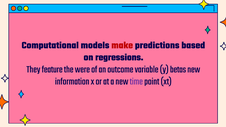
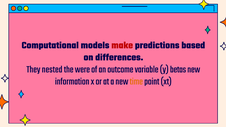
regressions: regressions -> differences (119, 57)
feature: feature -> nested (52, 69)
time colour: purple -> orange (136, 81)
